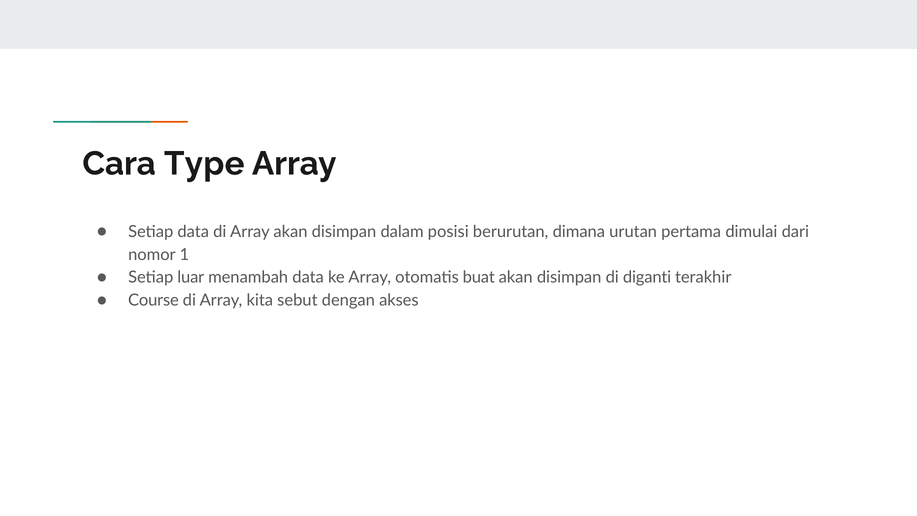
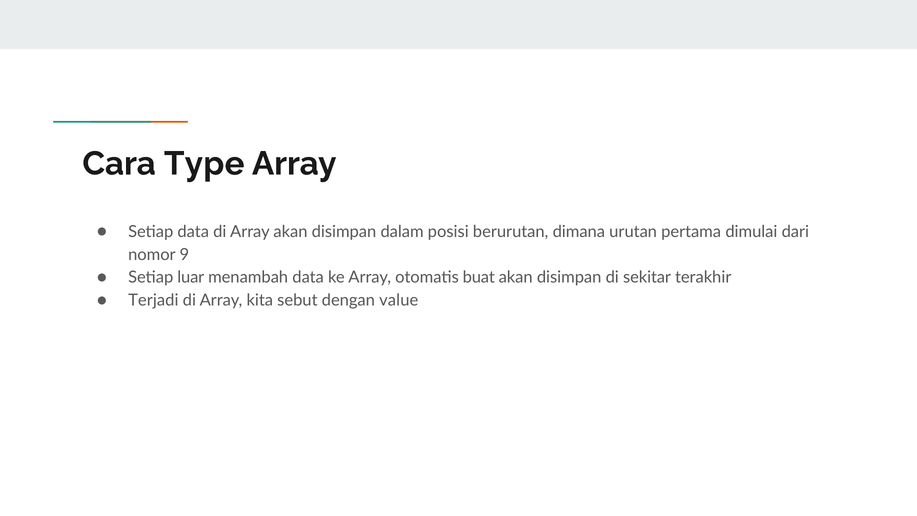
1: 1 -> 9 (184, 255)
diganti: diganti -> sekitar (647, 277)
Course: Course -> Terjadi (153, 300)
akses: akses -> value (399, 300)
